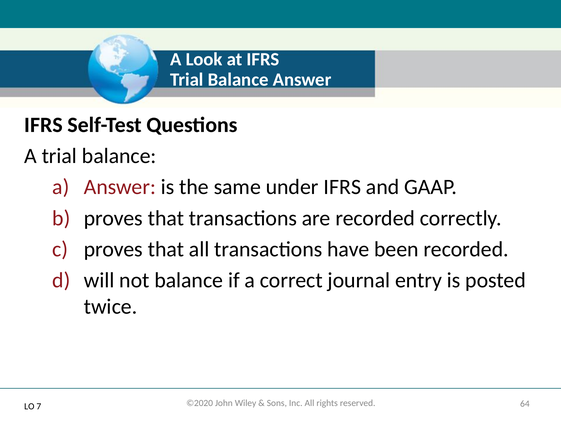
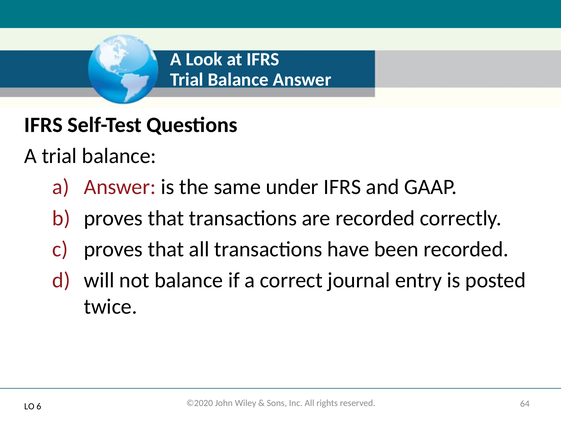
7: 7 -> 6 (39, 406)
